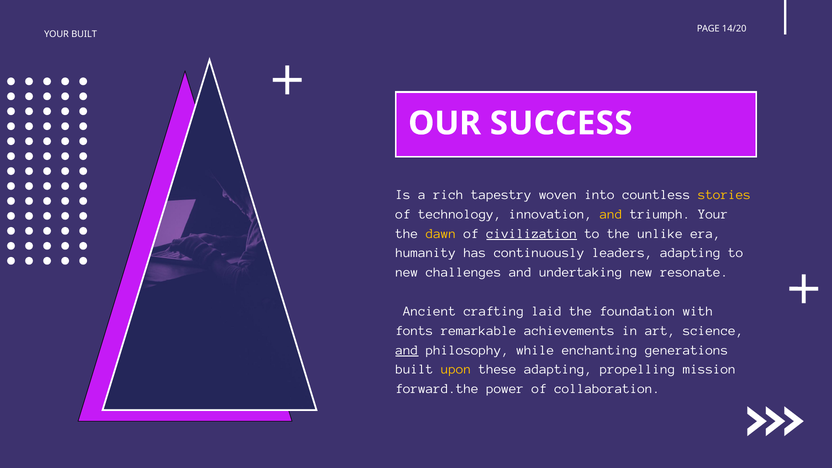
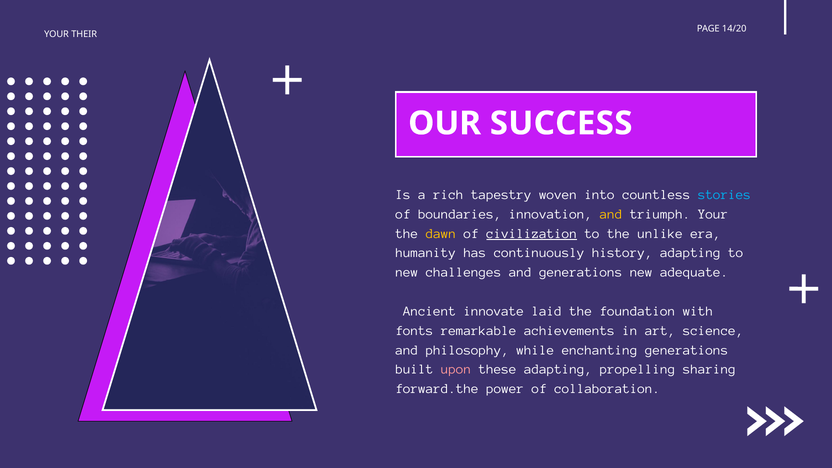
YOUR BUILT: BUILT -> THEIR (84, 34)
stories colour: yellow -> light blue (725, 195)
technology: technology -> boundaries (460, 214)
leaders: leaders -> history (623, 253)
and undertaking: undertaking -> generations (581, 272)
resonate: resonate -> adequate (694, 272)
crafting: crafting -> innovate (494, 311)
and underline: present -> none (407, 350)
upon colour: yellow -> pink (456, 369)
mission: mission -> sharing (710, 369)
